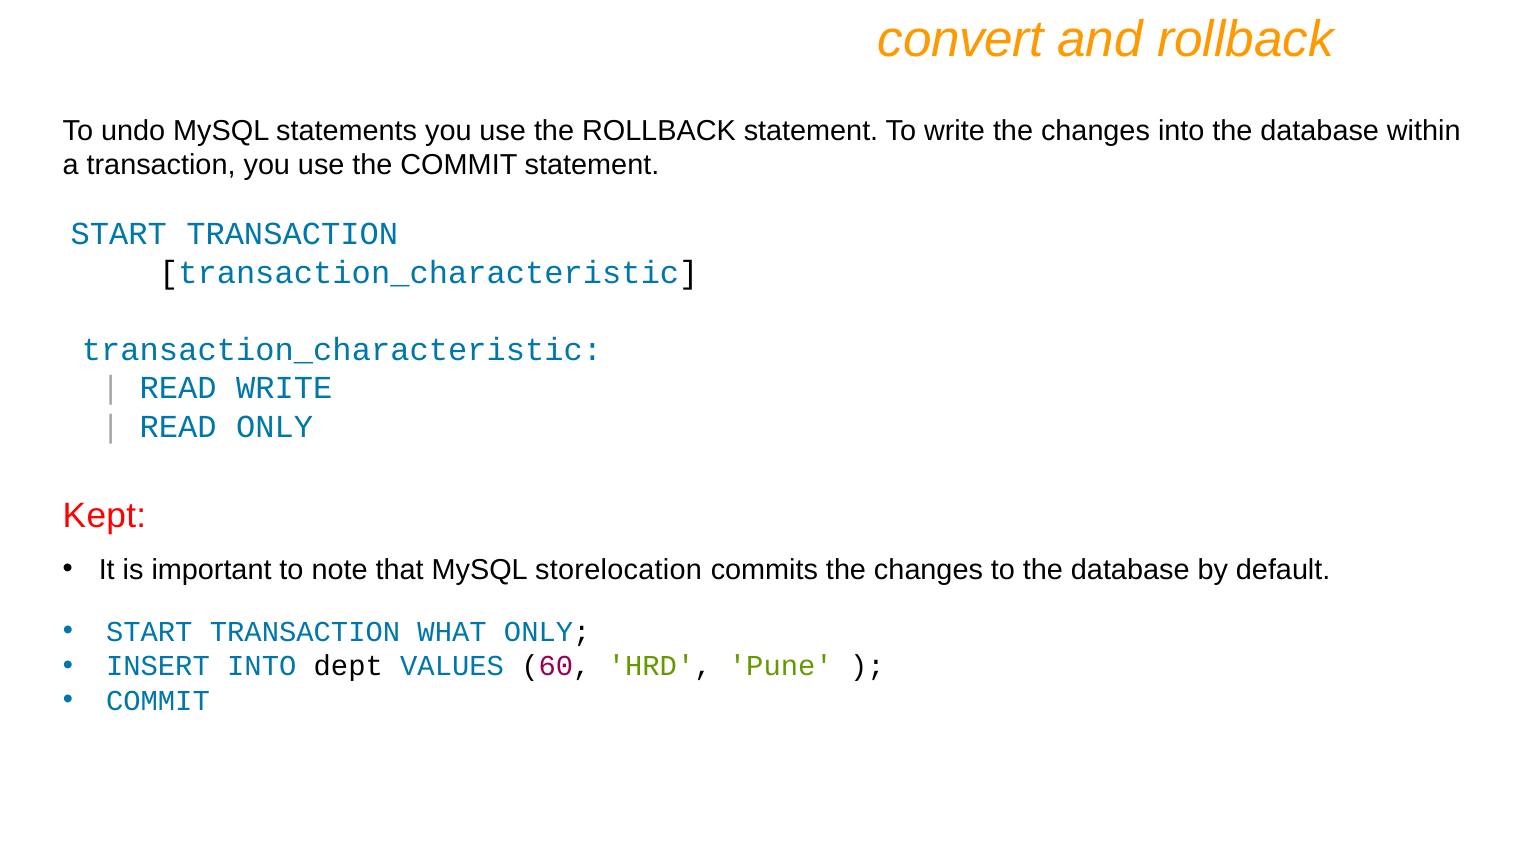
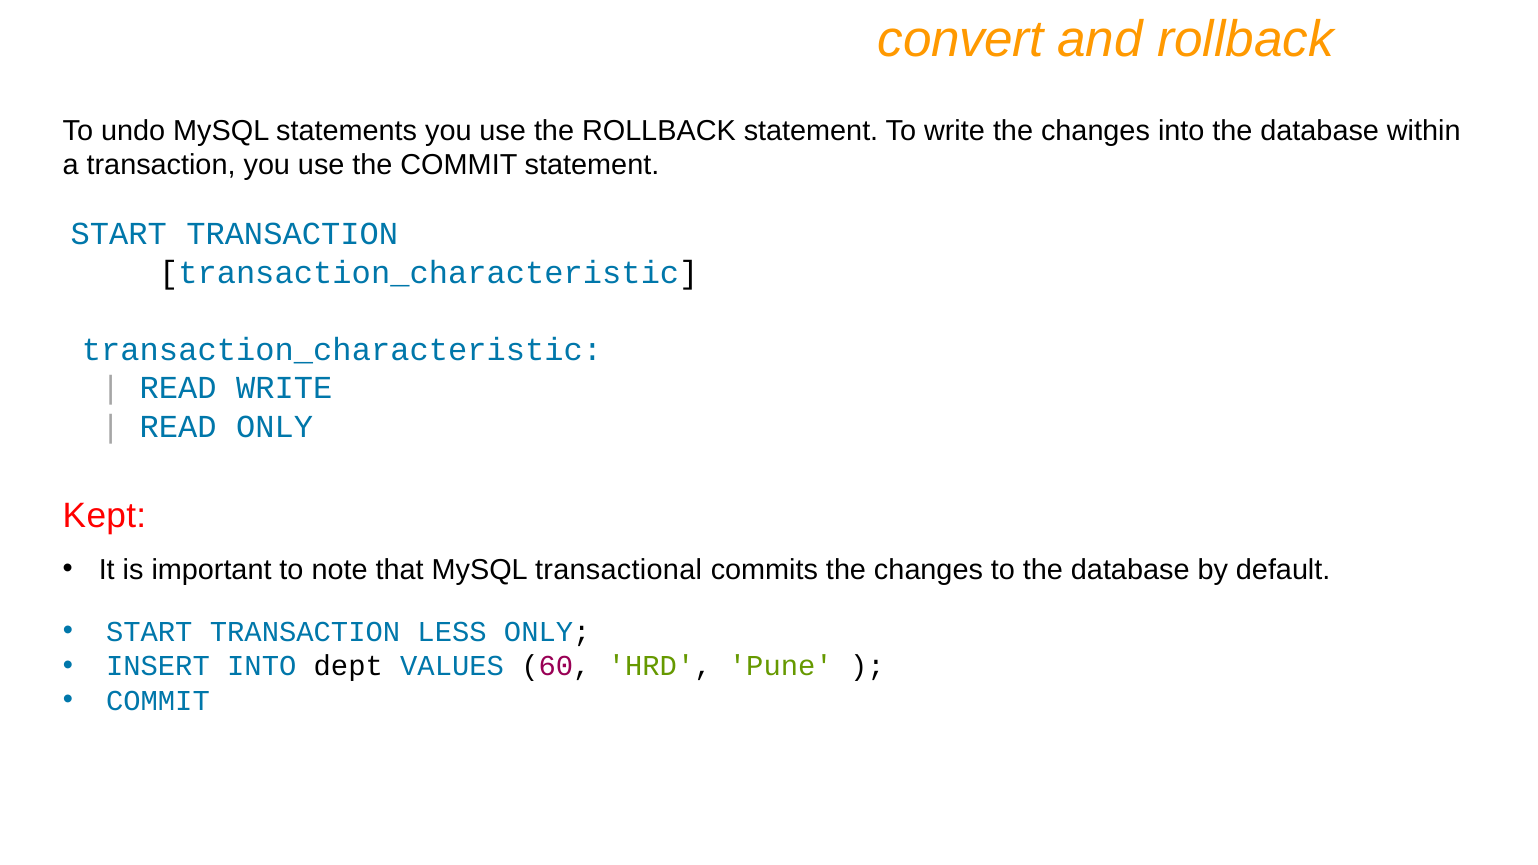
storelocation: storelocation -> transactional (619, 570)
WHAT: WHAT -> LESS (452, 632)
